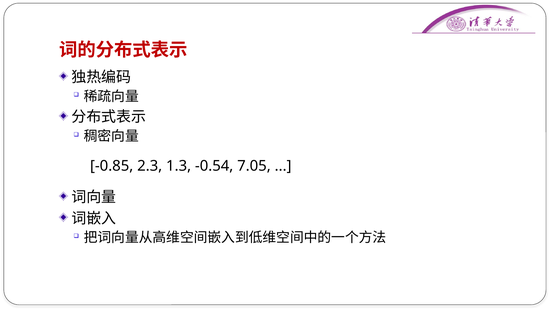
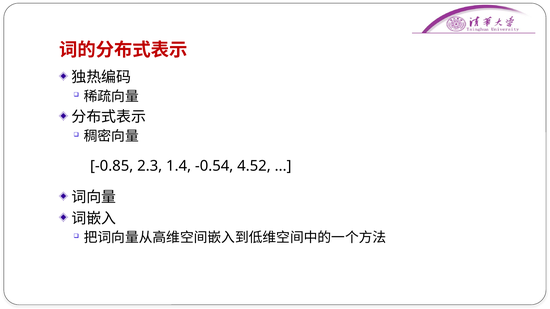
1.3: 1.3 -> 1.4 (179, 166)
7.05: 7.05 -> 4.52 (254, 166)
